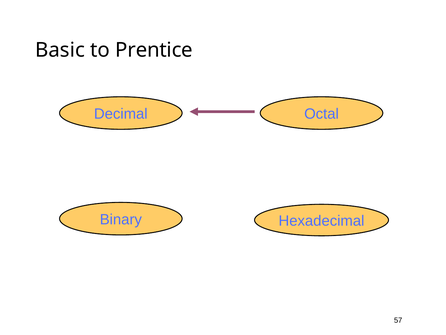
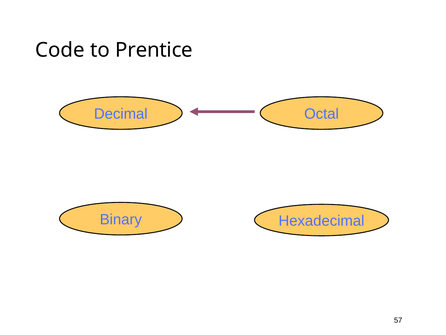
Basic: Basic -> Code (60, 50)
